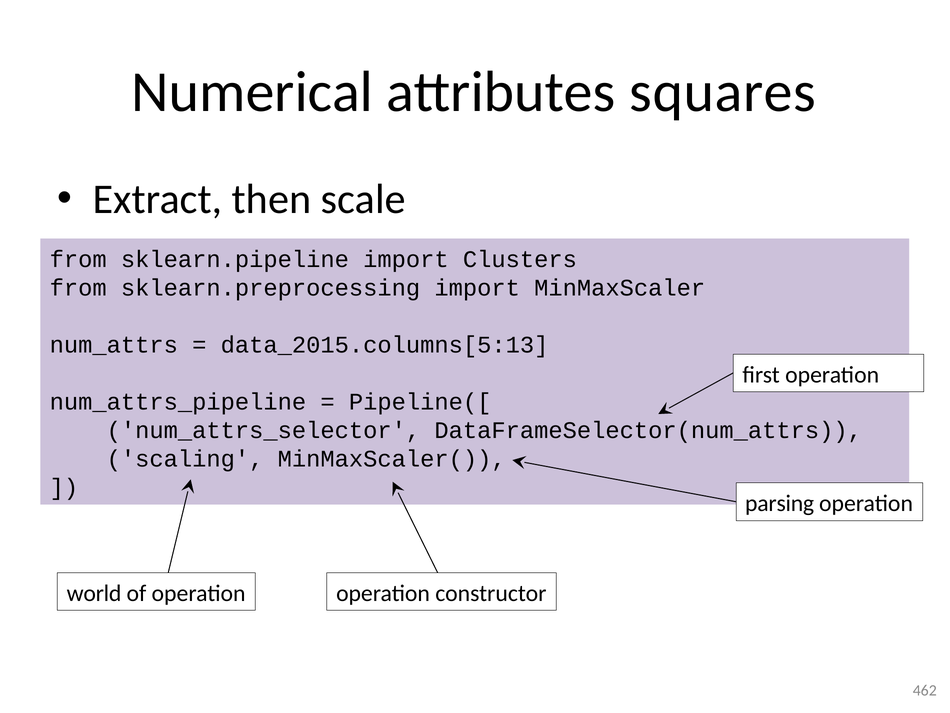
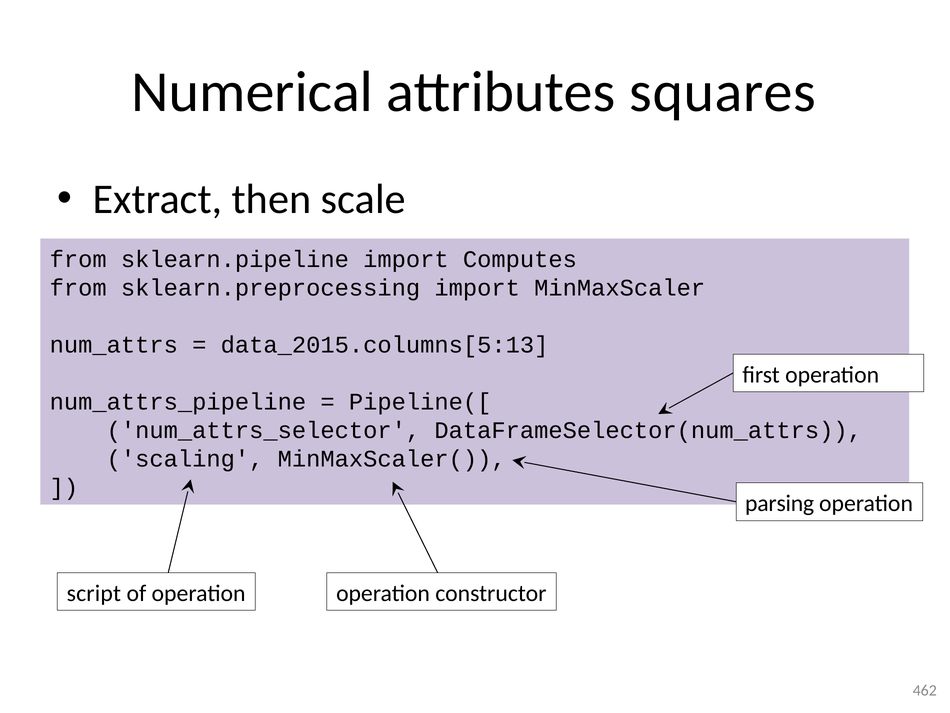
Clusters: Clusters -> Computes (520, 259)
world: world -> script (94, 593)
